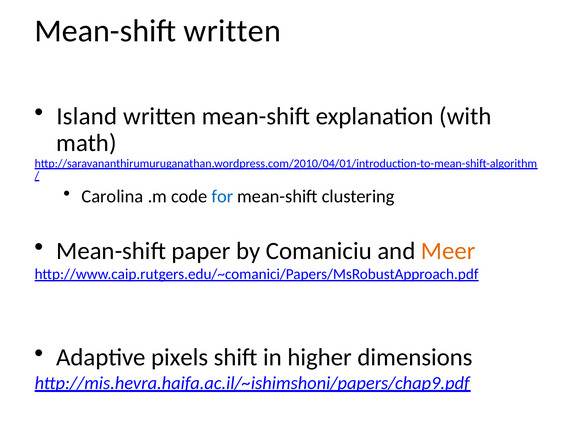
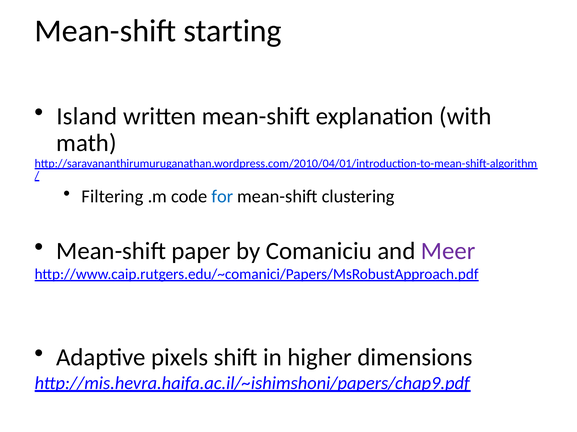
Mean-shift written: written -> starting (233, 31)
Carolina: Carolina -> Filtering (112, 197)
Meer colour: orange -> purple (448, 251)
